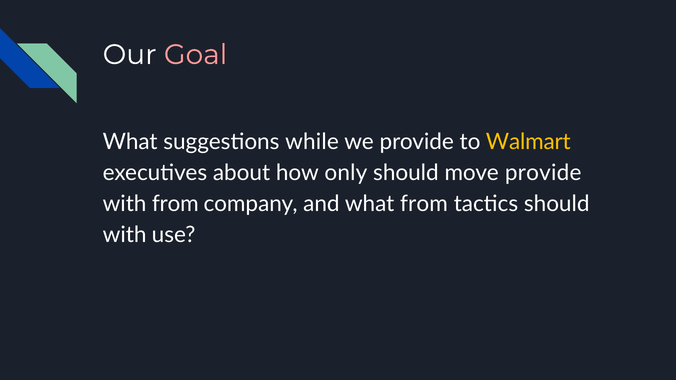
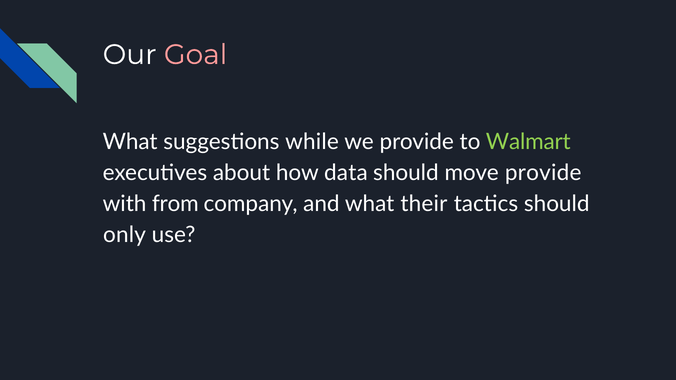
Walmart colour: yellow -> light green (528, 142)
only: only -> data (346, 173)
what from: from -> their (424, 204)
with: with -> only (124, 235)
